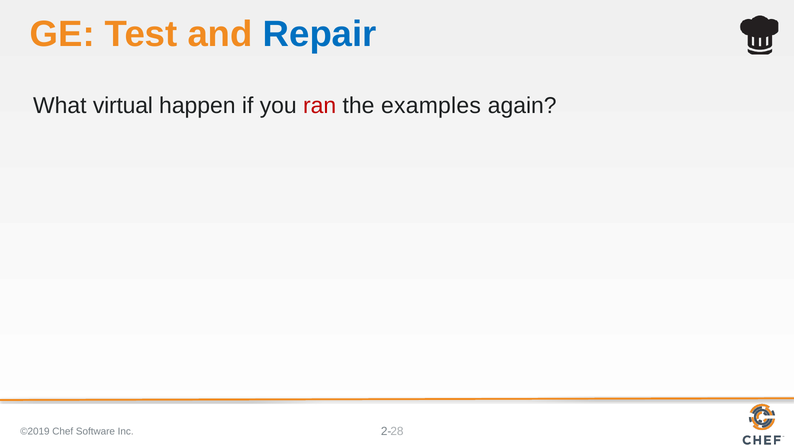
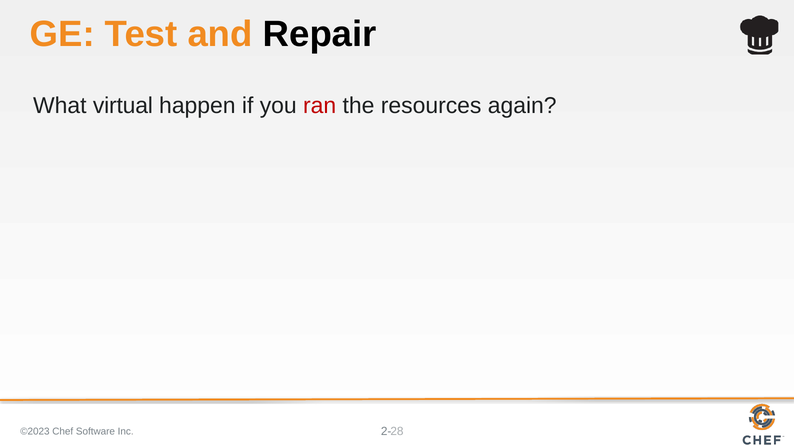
Repair colour: blue -> black (320, 34)
examples: examples -> resources (431, 106)
©2019: ©2019 -> ©2023 (35, 432)
